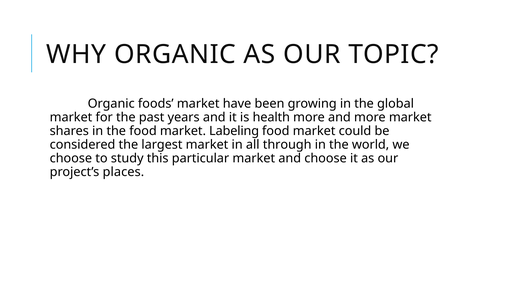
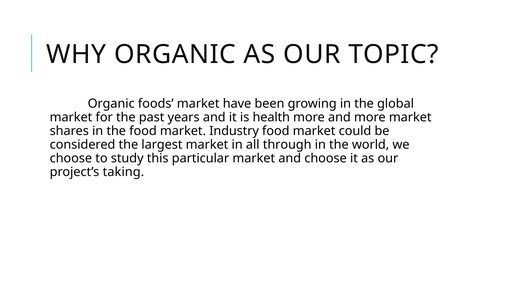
Labeling: Labeling -> Industry (234, 131)
places: places -> taking (123, 172)
